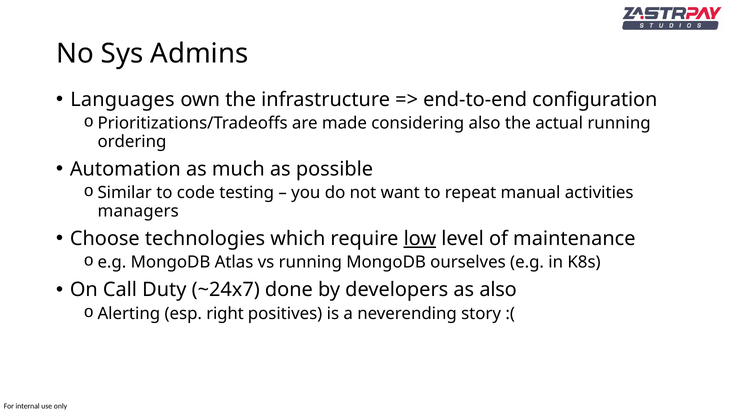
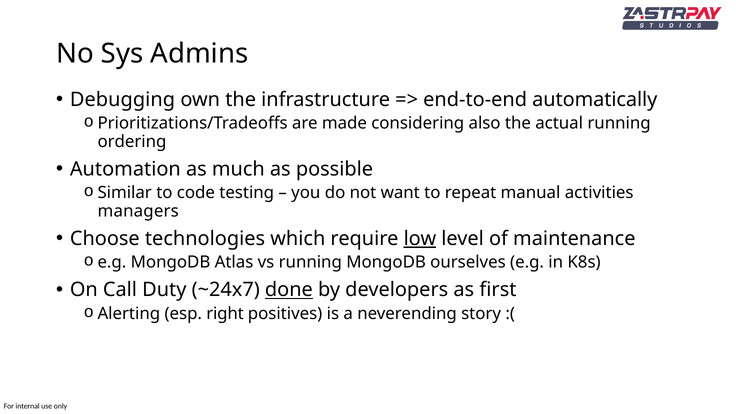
Languages: Languages -> Debugging (122, 100)
configuration: configuration -> automatically (595, 100)
done underline: none -> present (289, 290)
as also: also -> first (498, 290)
